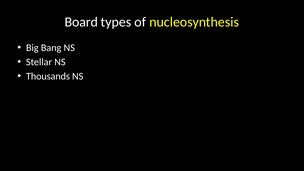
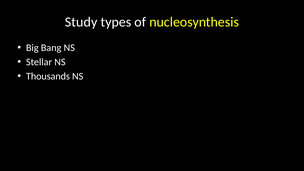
Board: Board -> Study (81, 22)
